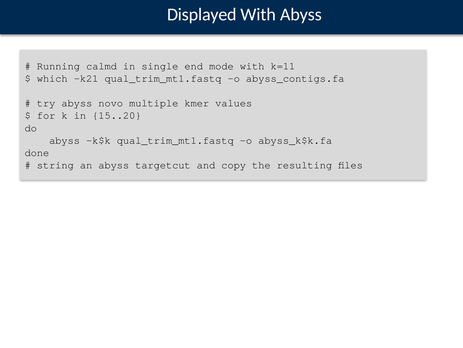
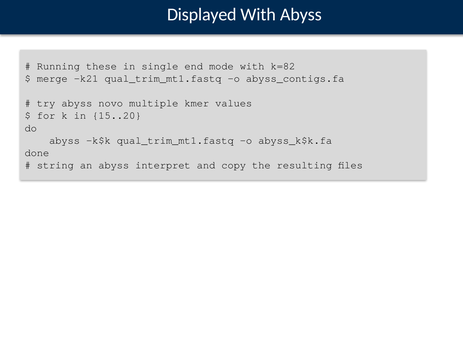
calmd: calmd -> these (102, 66)
k=11: k=11 -> k=82 (283, 66)
which: which -> merge (52, 78)
targetcut: targetcut -> interpret (163, 165)
